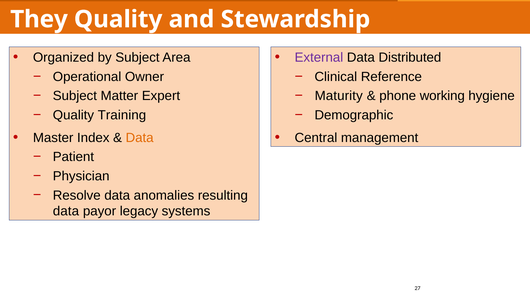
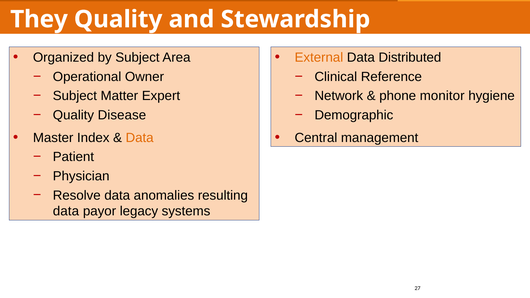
External colour: purple -> orange (319, 58)
Maturity: Maturity -> Network (339, 96)
working: working -> monitor (442, 96)
Training: Training -> Disease (122, 115)
